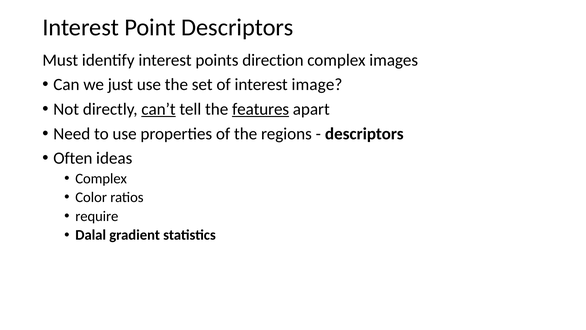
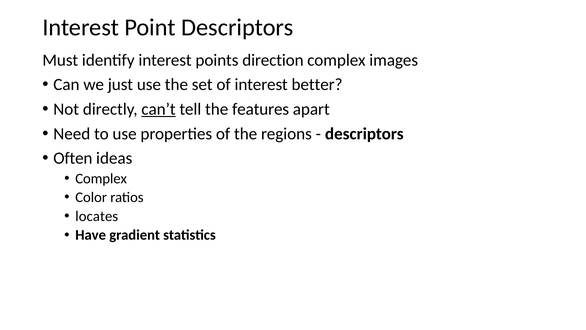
image: image -> better (317, 84)
features underline: present -> none (261, 109)
require: require -> locates (97, 216)
Dalal: Dalal -> Have (91, 235)
